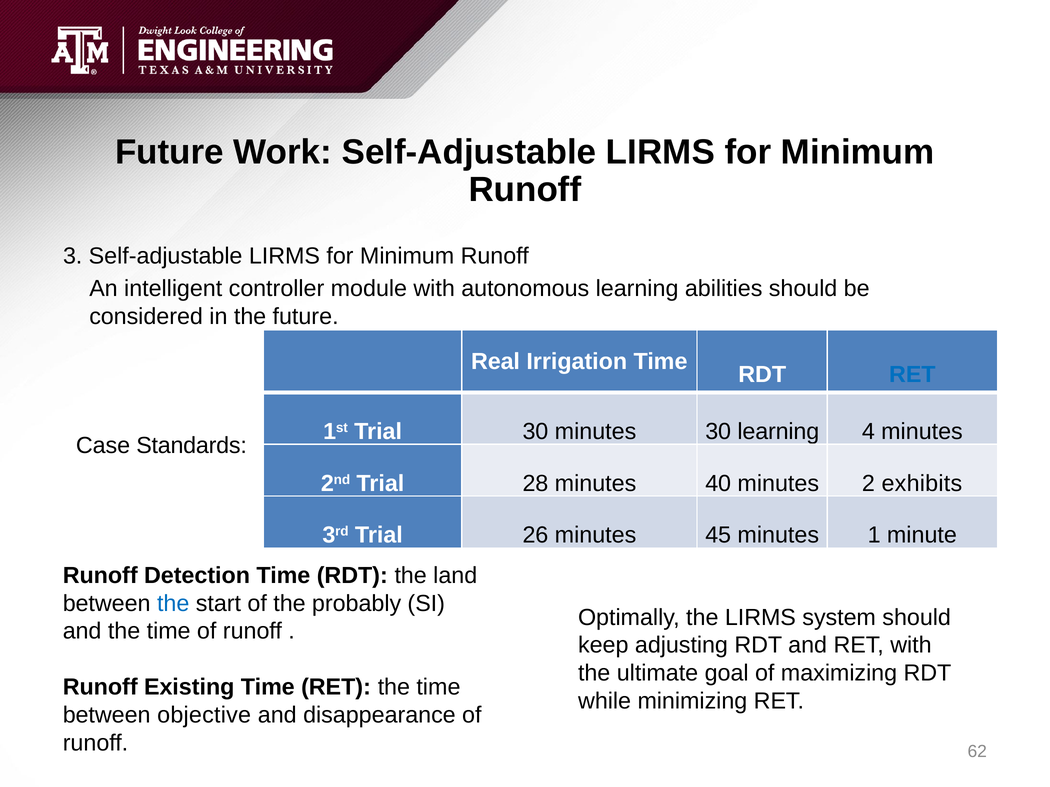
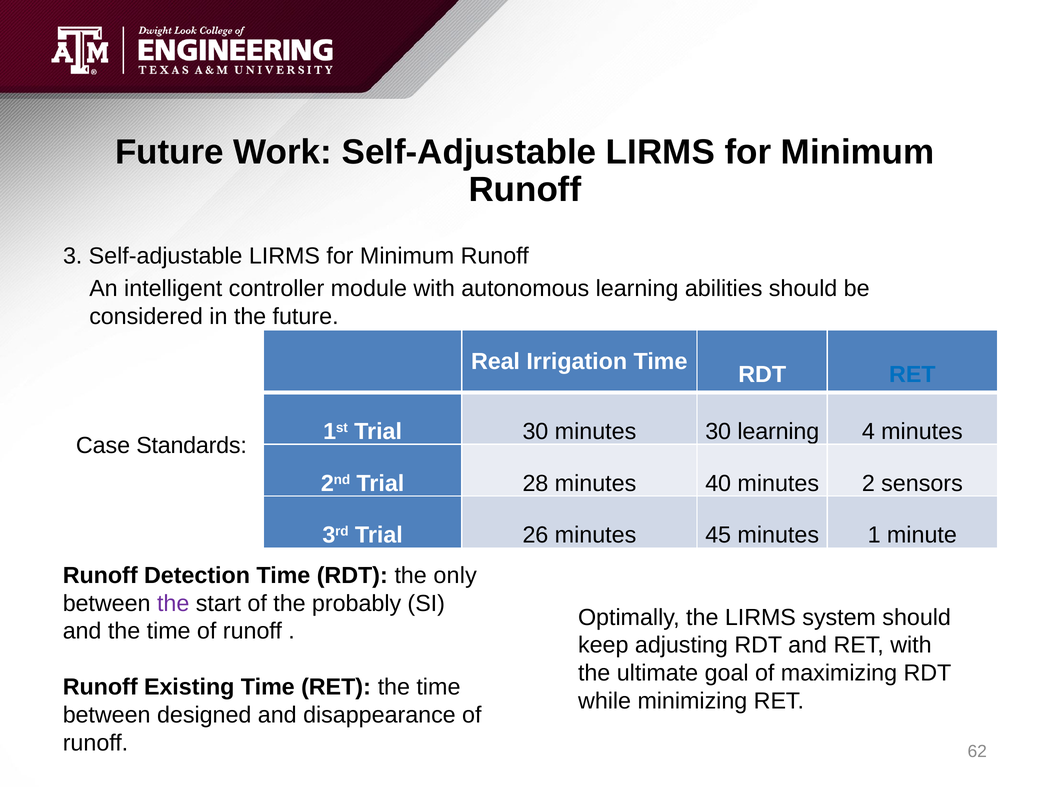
exhibits: exhibits -> sensors (922, 484)
land: land -> only (455, 576)
the colour: blue -> purple (173, 604)
objective: objective -> designed (204, 716)
